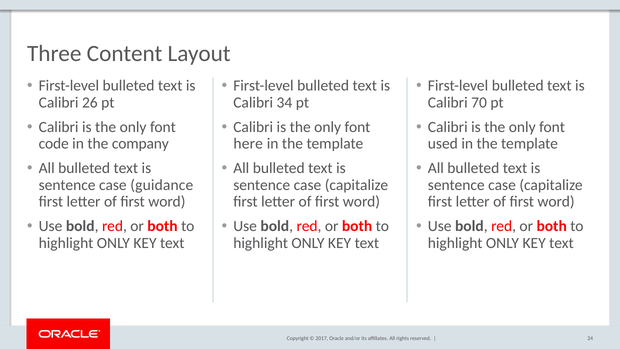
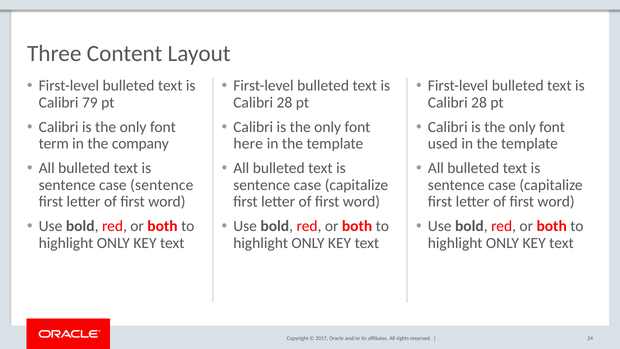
26: 26 -> 79 (90, 103)
34: 34 -> 28 (284, 103)
70: 70 -> 28 (479, 103)
code: code -> term (54, 144)
case guidance: guidance -> sentence (162, 185)
